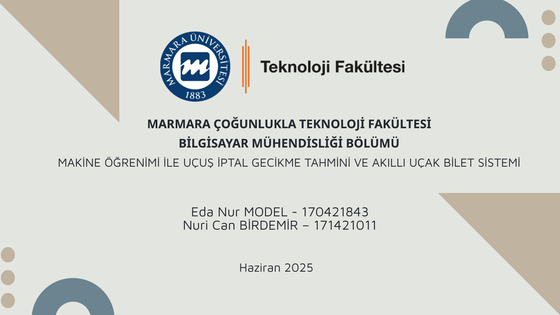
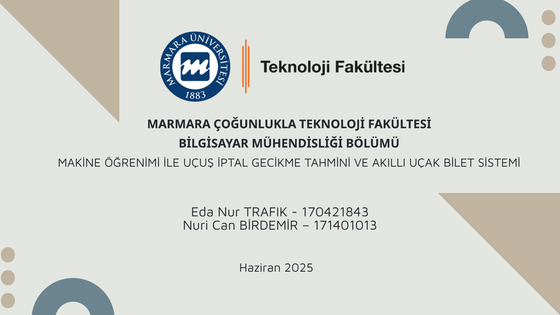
MODEL: MODEL -> TRAFIK (266, 212)
171421011: 171421011 -> 171401013 (345, 225)
